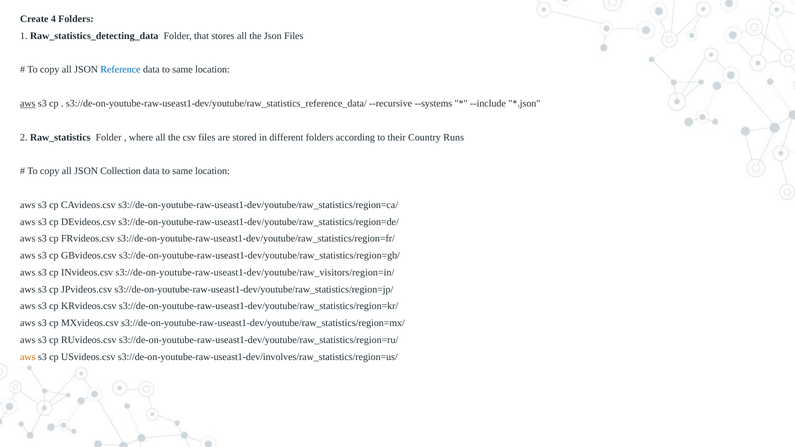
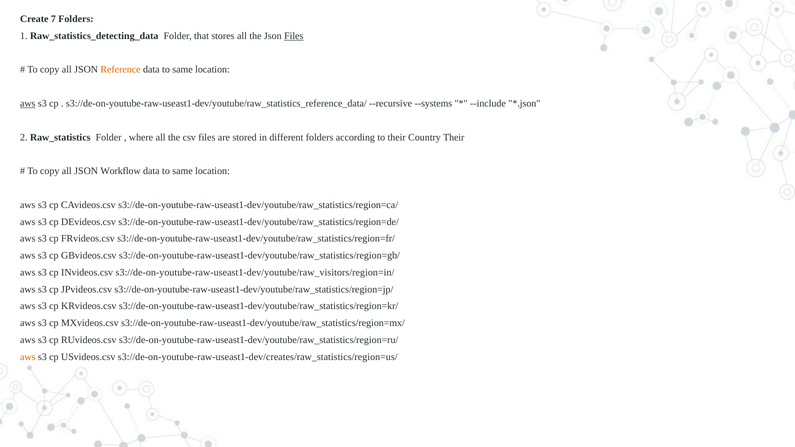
4: 4 -> 7 (53, 19)
Files underline: none -> present (294, 36)
Reference colour: blue -> orange (121, 70)
Country Runs: Runs -> Their (454, 137)
Collection: Collection -> Workflow (121, 171)
s3://de-on-youtube-raw-useast1-dev/involves/raw_statistics/region=us/: s3://de-on-youtube-raw-useast1-dev/involves/raw_statistics/region=us/ -> s3://de-on-youtube-raw-useast1-dev/creates/raw_statistics/region=us/ (258, 357)
